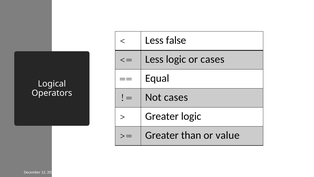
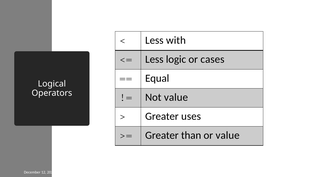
false: false -> with (176, 40)
Not cases: cases -> value (176, 97)
Greater logic: logic -> uses (191, 116)
